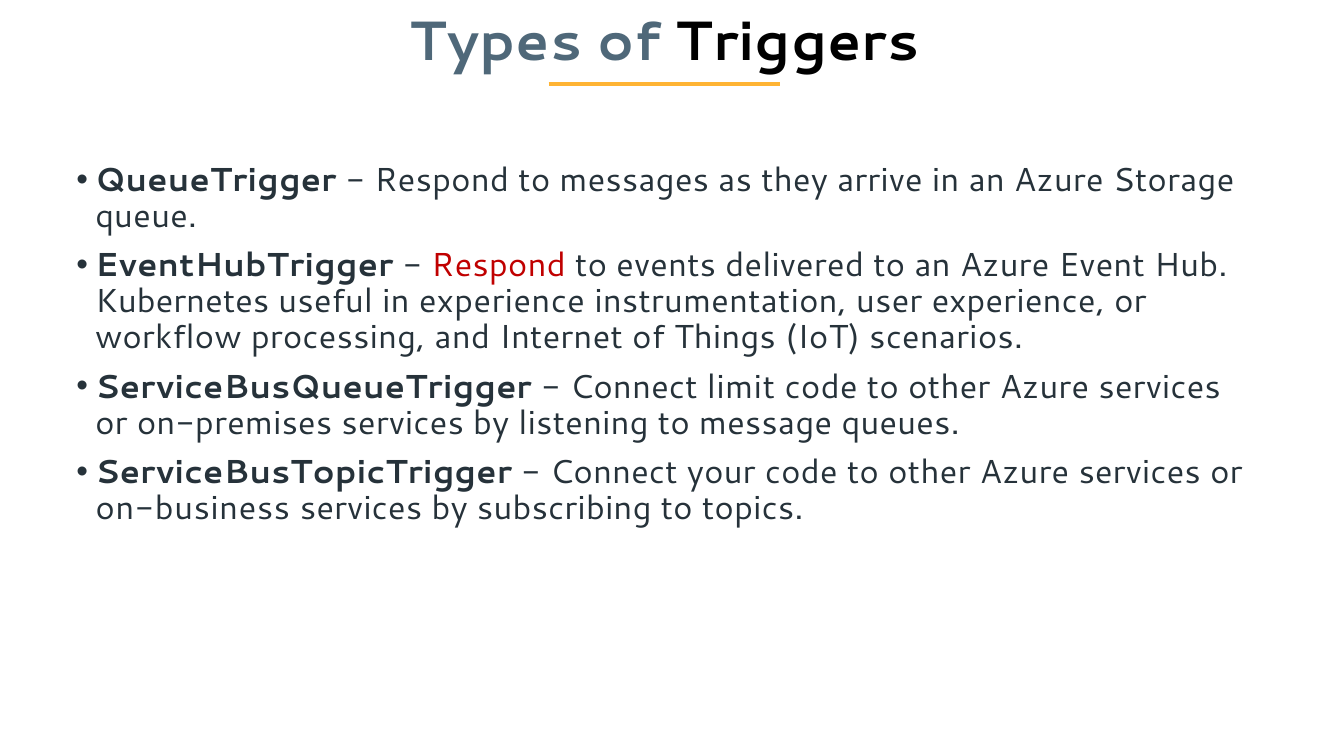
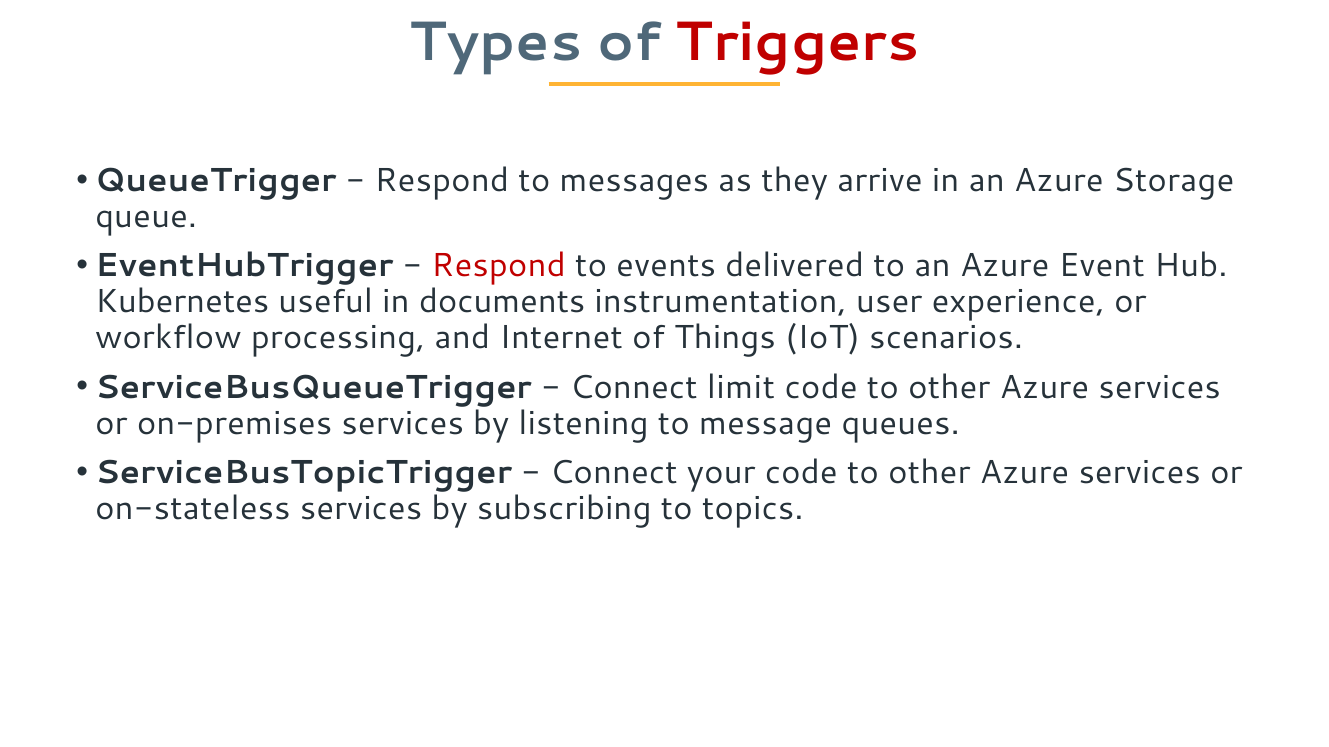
Triggers colour: black -> red (798, 42)
in experience: experience -> documents (502, 302)
on-business: on-business -> on-stateless (193, 509)
